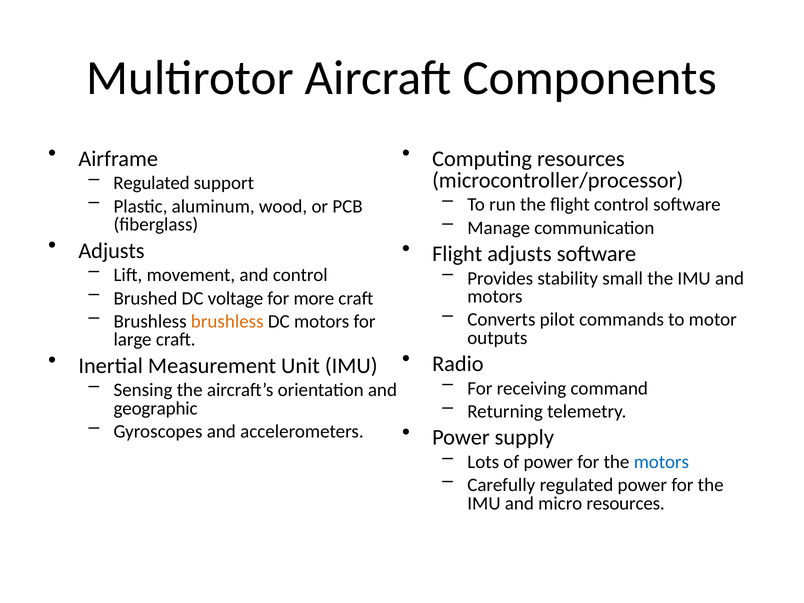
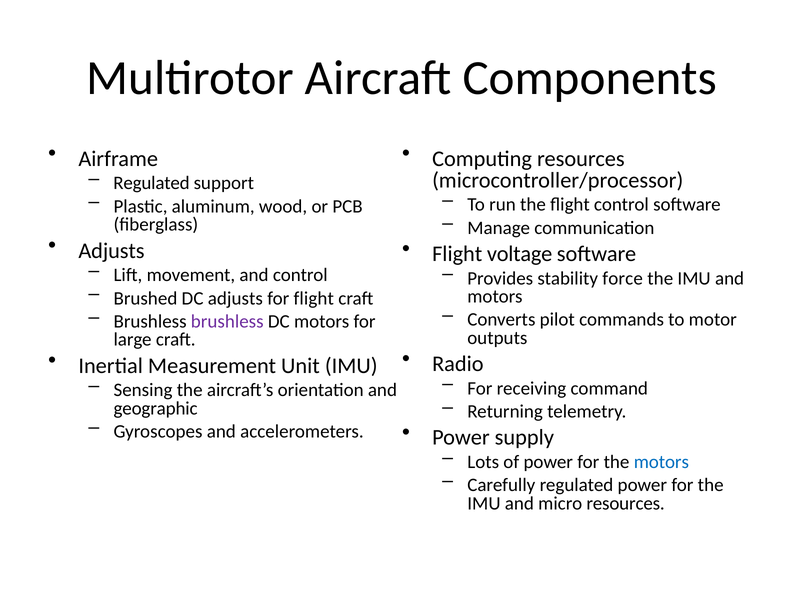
Flight adjusts: adjusts -> voltage (520, 254)
small: small -> force (623, 278)
DC voltage: voltage -> adjusts (235, 298)
for more: more -> flight (314, 298)
brushless colour: orange -> purple (227, 321)
